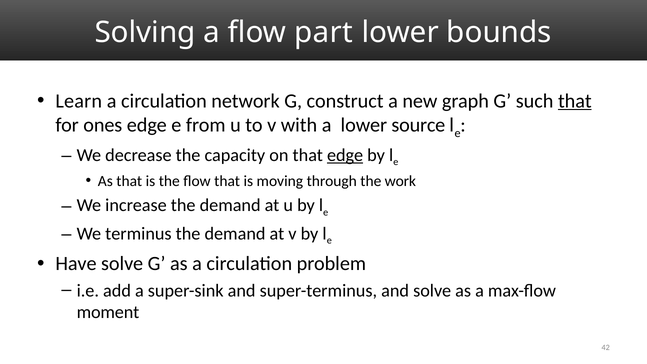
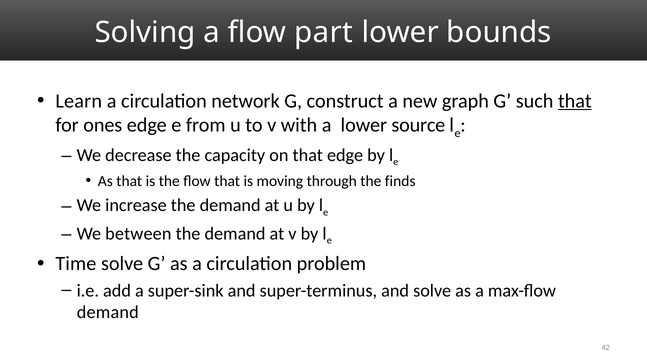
edge underline: present -> none (345, 155)
work: work -> finds (400, 181)
terminus: terminus -> between (138, 234)
Have: Have -> Time (76, 264)
moment: moment -> demand (108, 312)
